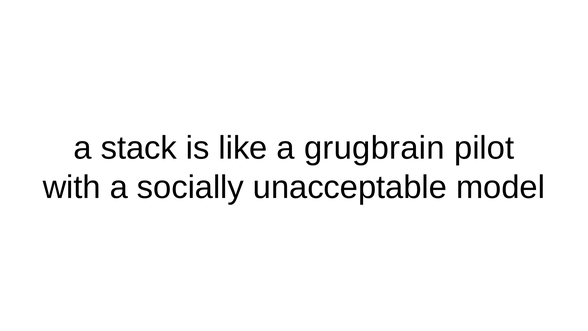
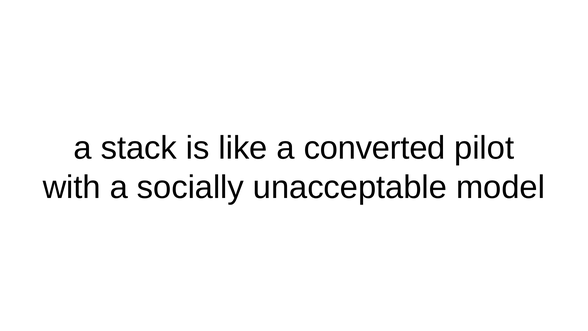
grugbrain: grugbrain -> converted (375, 148)
